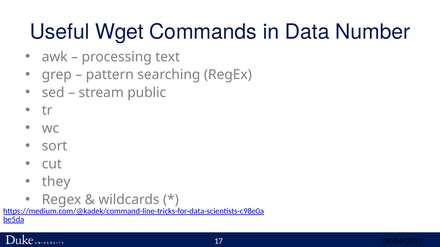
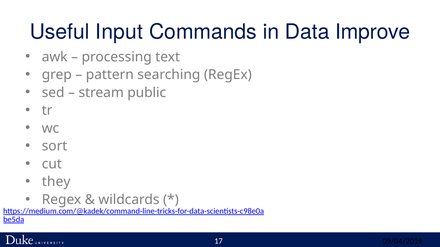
Wget: Wget -> Input (119, 32)
Number: Number -> Improve (373, 32)
